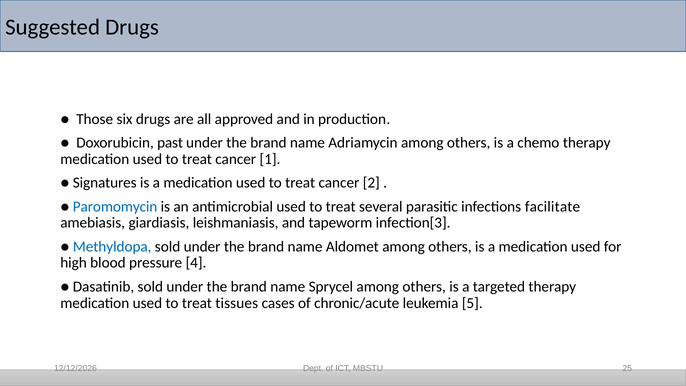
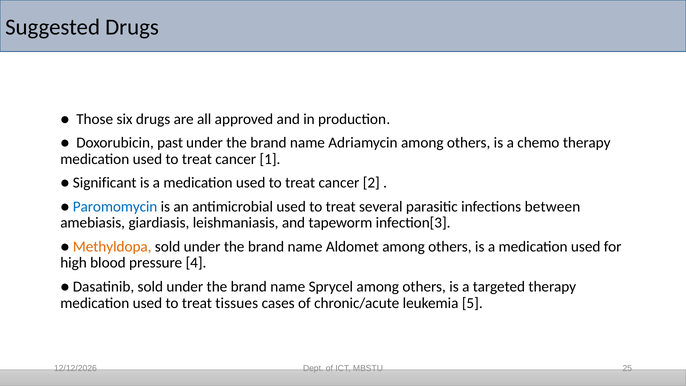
Signatures: Signatures -> Significant (105, 183)
facilitate: facilitate -> between (553, 206)
Methyldopa colour: blue -> orange (112, 246)
